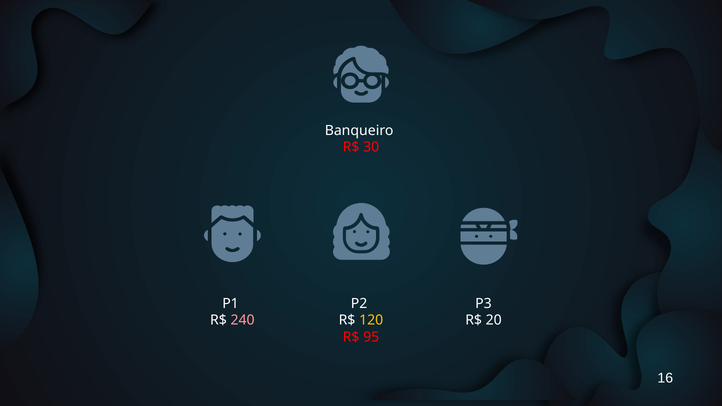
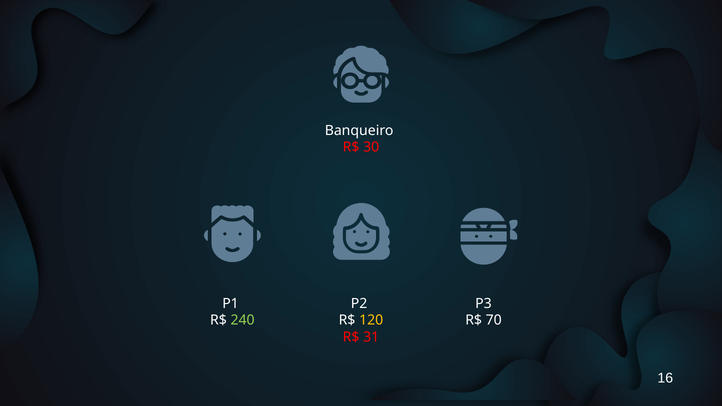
240 colour: pink -> light green (243, 320)
20: 20 -> 70 (494, 320)
95: 95 -> 31 (371, 337)
